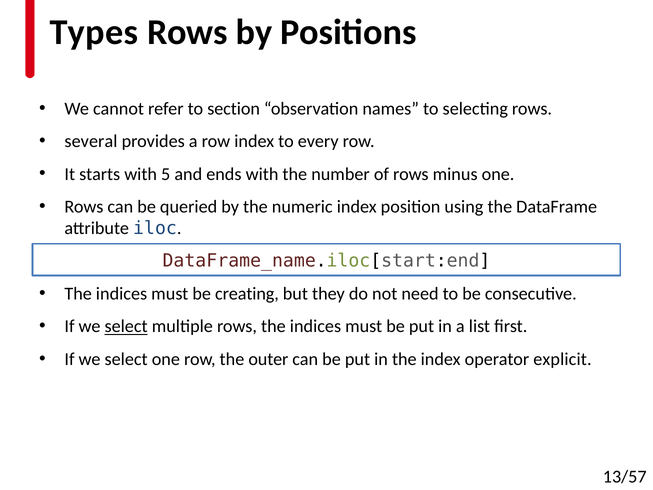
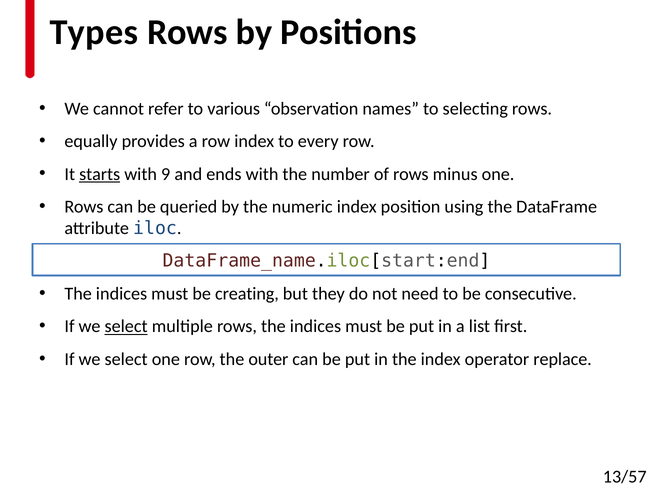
section: section -> various (234, 109)
several: several -> equally (91, 141)
starts underline: none -> present (100, 174)
5: 5 -> 9 (166, 174)
explicit: explicit -> replace (563, 359)
